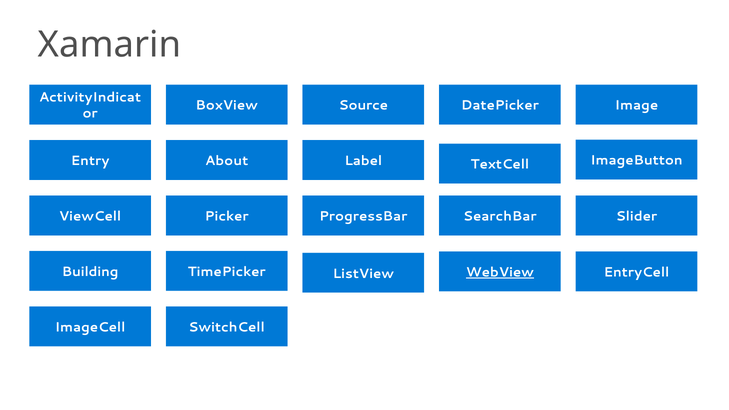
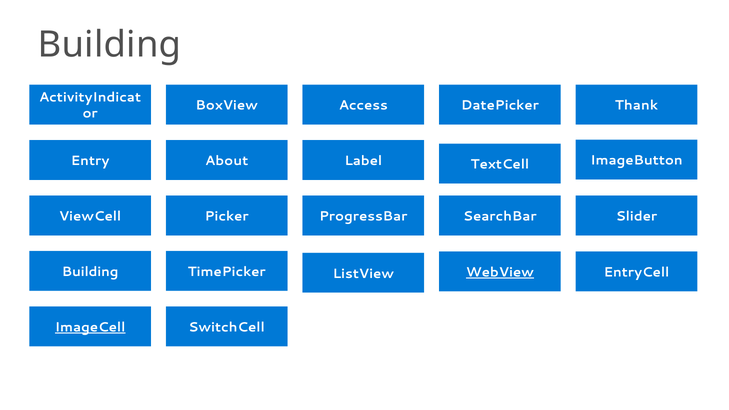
Xamarin: Xamarin -> Building (109, 45)
Source: Source -> Access (363, 106)
Image: Image -> Thank (636, 106)
ImageCell underline: none -> present (90, 327)
